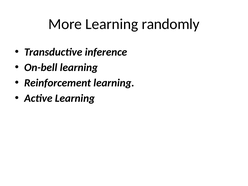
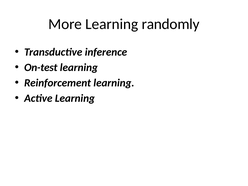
On-bell: On-bell -> On-test (41, 67)
